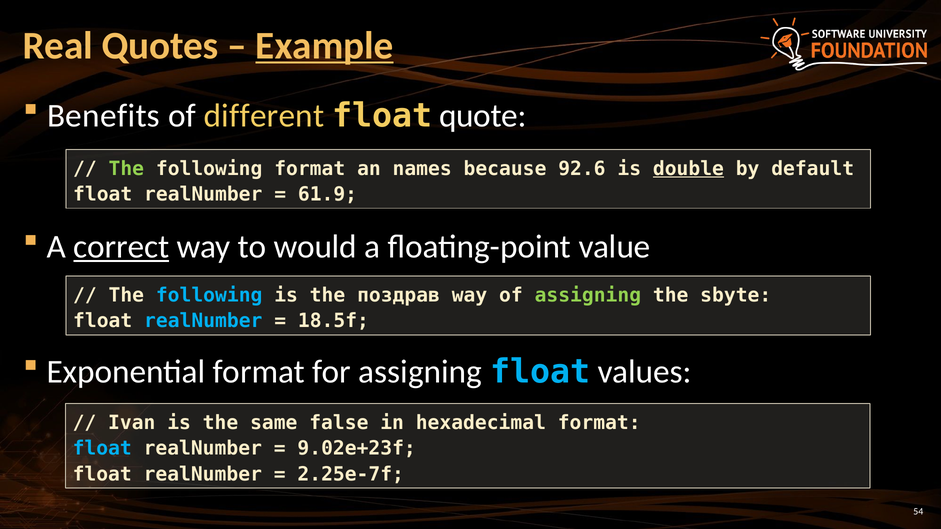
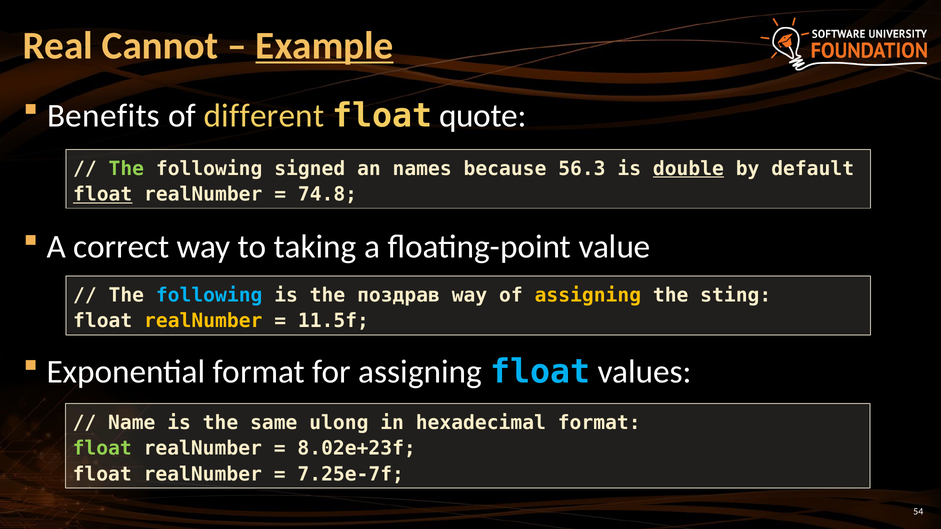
Quotes: Quotes -> Cannot (160, 46)
following format: format -> signed (310, 169)
92.6: 92.6 -> 56.3 (582, 169)
float underline: none -> present (103, 195)
61.9: 61.9 -> 74.8 (327, 195)
correct underline: present -> none (121, 247)
would: would -> taking (315, 247)
assigning colour: light green -> yellow (588, 295)
sbyte: sbyte -> sting (736, 295)
realNumber colour: light blue -> yellow (203, 321)
18.5f: 18.5f -> 11.5f (333, 321)
Ivan: Ivan -> Name (132, 423)
false: false -> ulong (339, 423)
float colour: light blue -> light green (102, 449)
9.02e+23f: 9.02e+23f -> 8.02e+23f (357, 449)
2.25e-7f: 2.25e-7f -> 7.25e-7f (351, 475)
